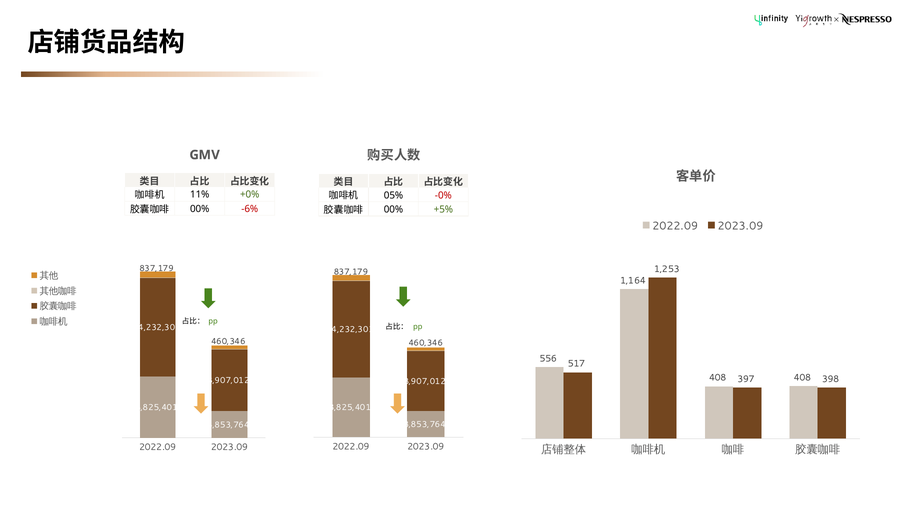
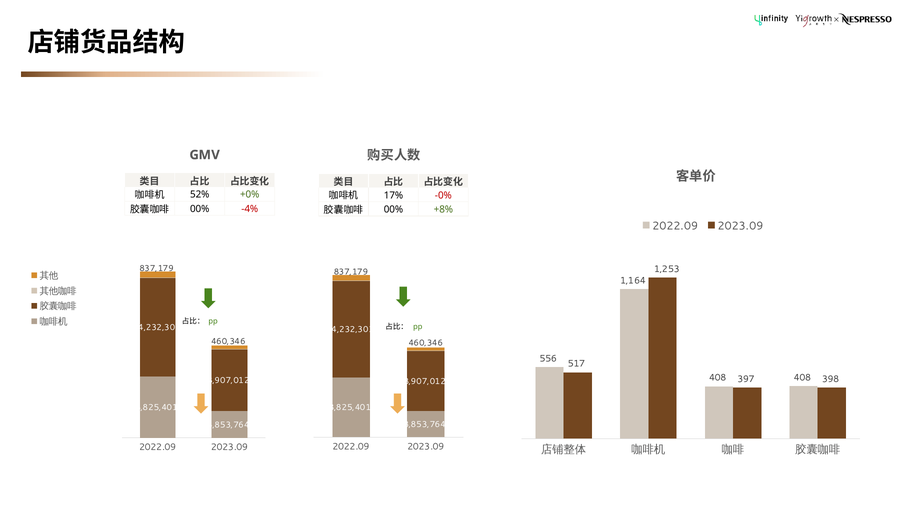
11%: 11% -> 52% (200, 195)
05%: 05% -> 17% (393, 195)
-6%: -6% -> -4% (250, 209)
+5%: +5% -> +8% (443, 210)
